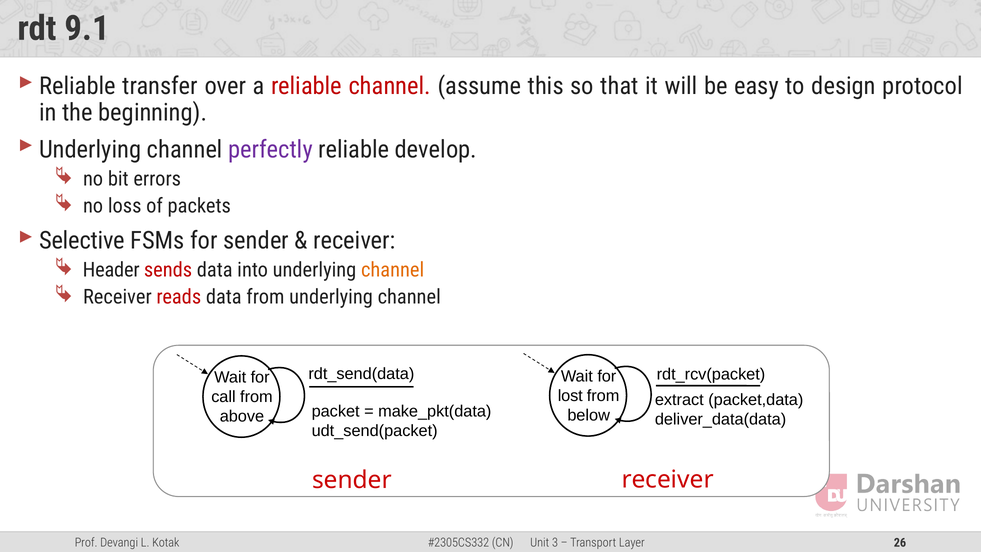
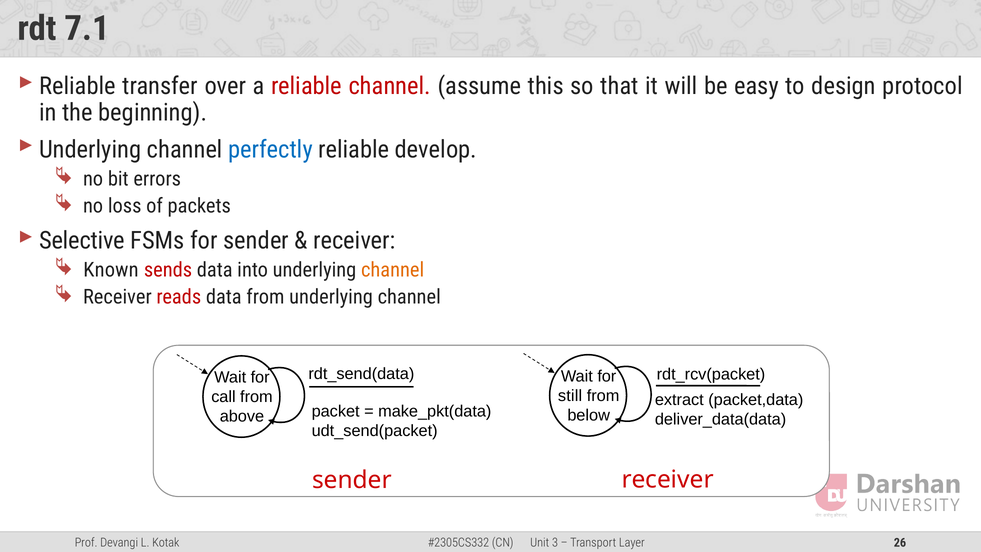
9.1: 9.1 -> 7.1 (87, 28)
perfectly colour: purple -> blue (270, 149)
Header: Header -> Known (111, 270)
lost: lost -> still (570, 396)
